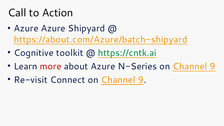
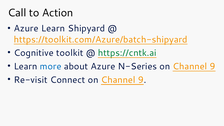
Azure Azure: Azure -> Learn (53, 28)
https://about.com/Azure/batch-shipyard: https://about.com/Azure/batch-shipyard -> https://toolkit.com/Azure/batch-shipyard (101, 40)
more colour: red -> blue (51, 66)
